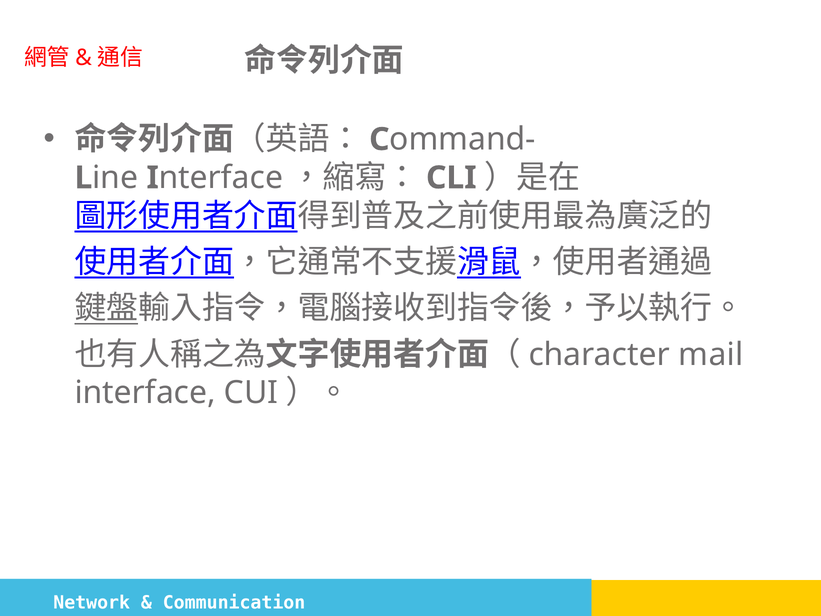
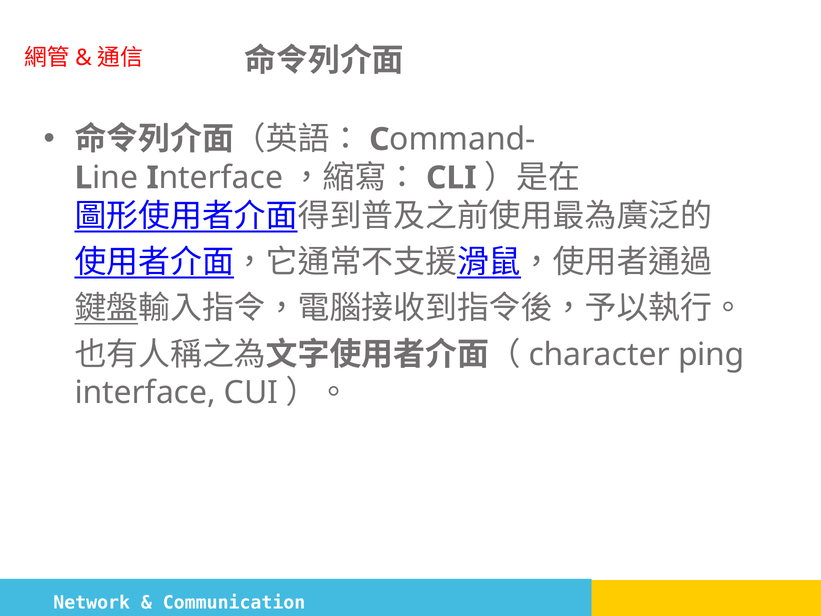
mail: mail -> ping (711, 354)
